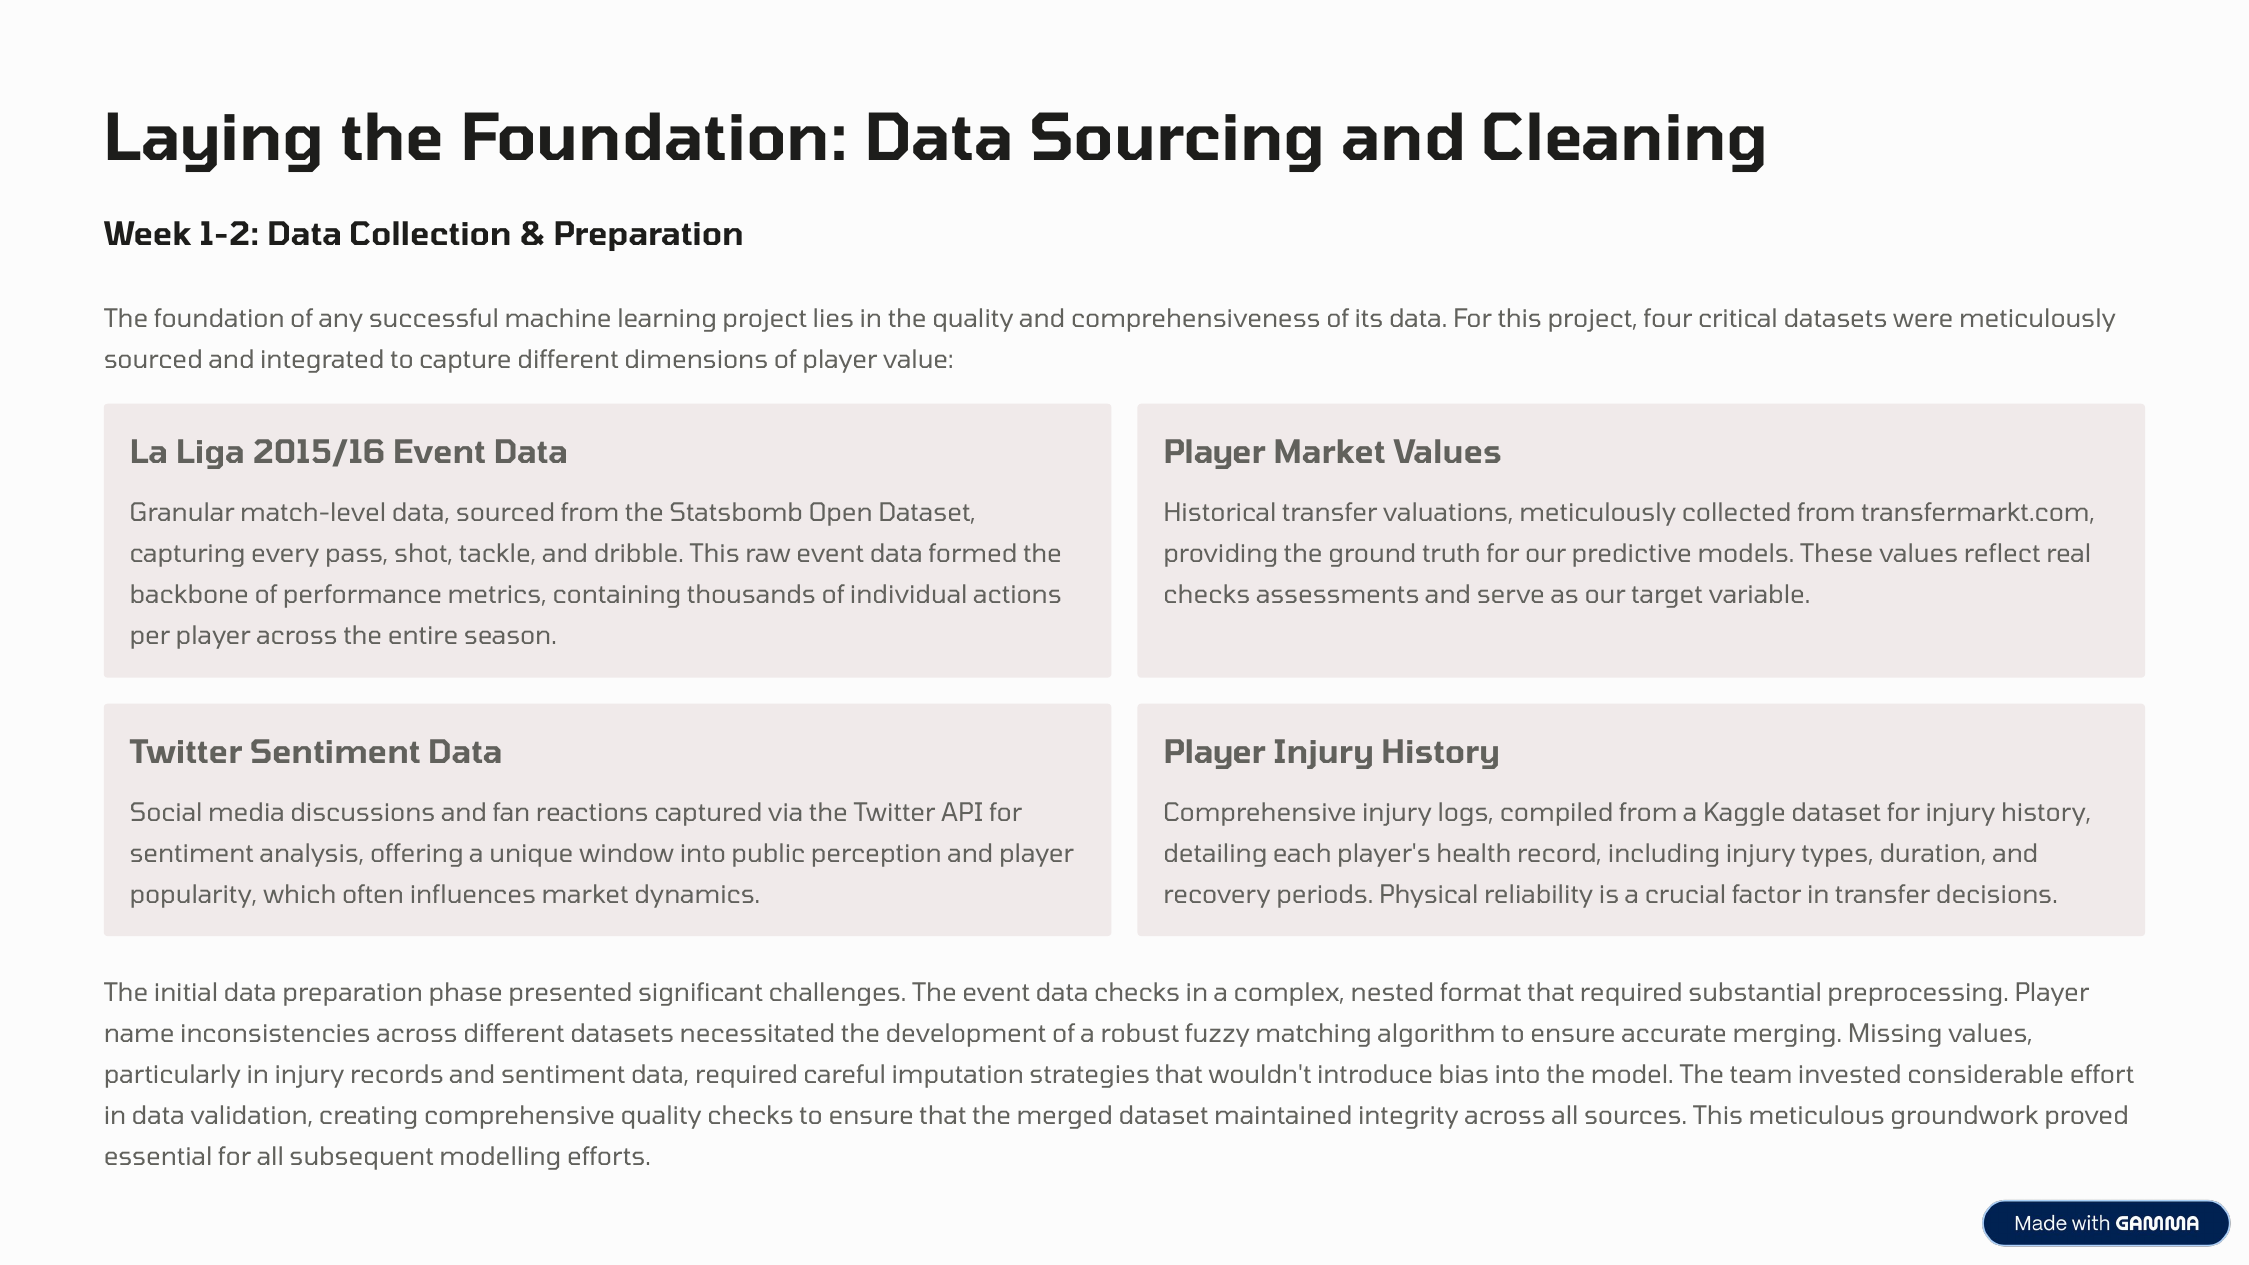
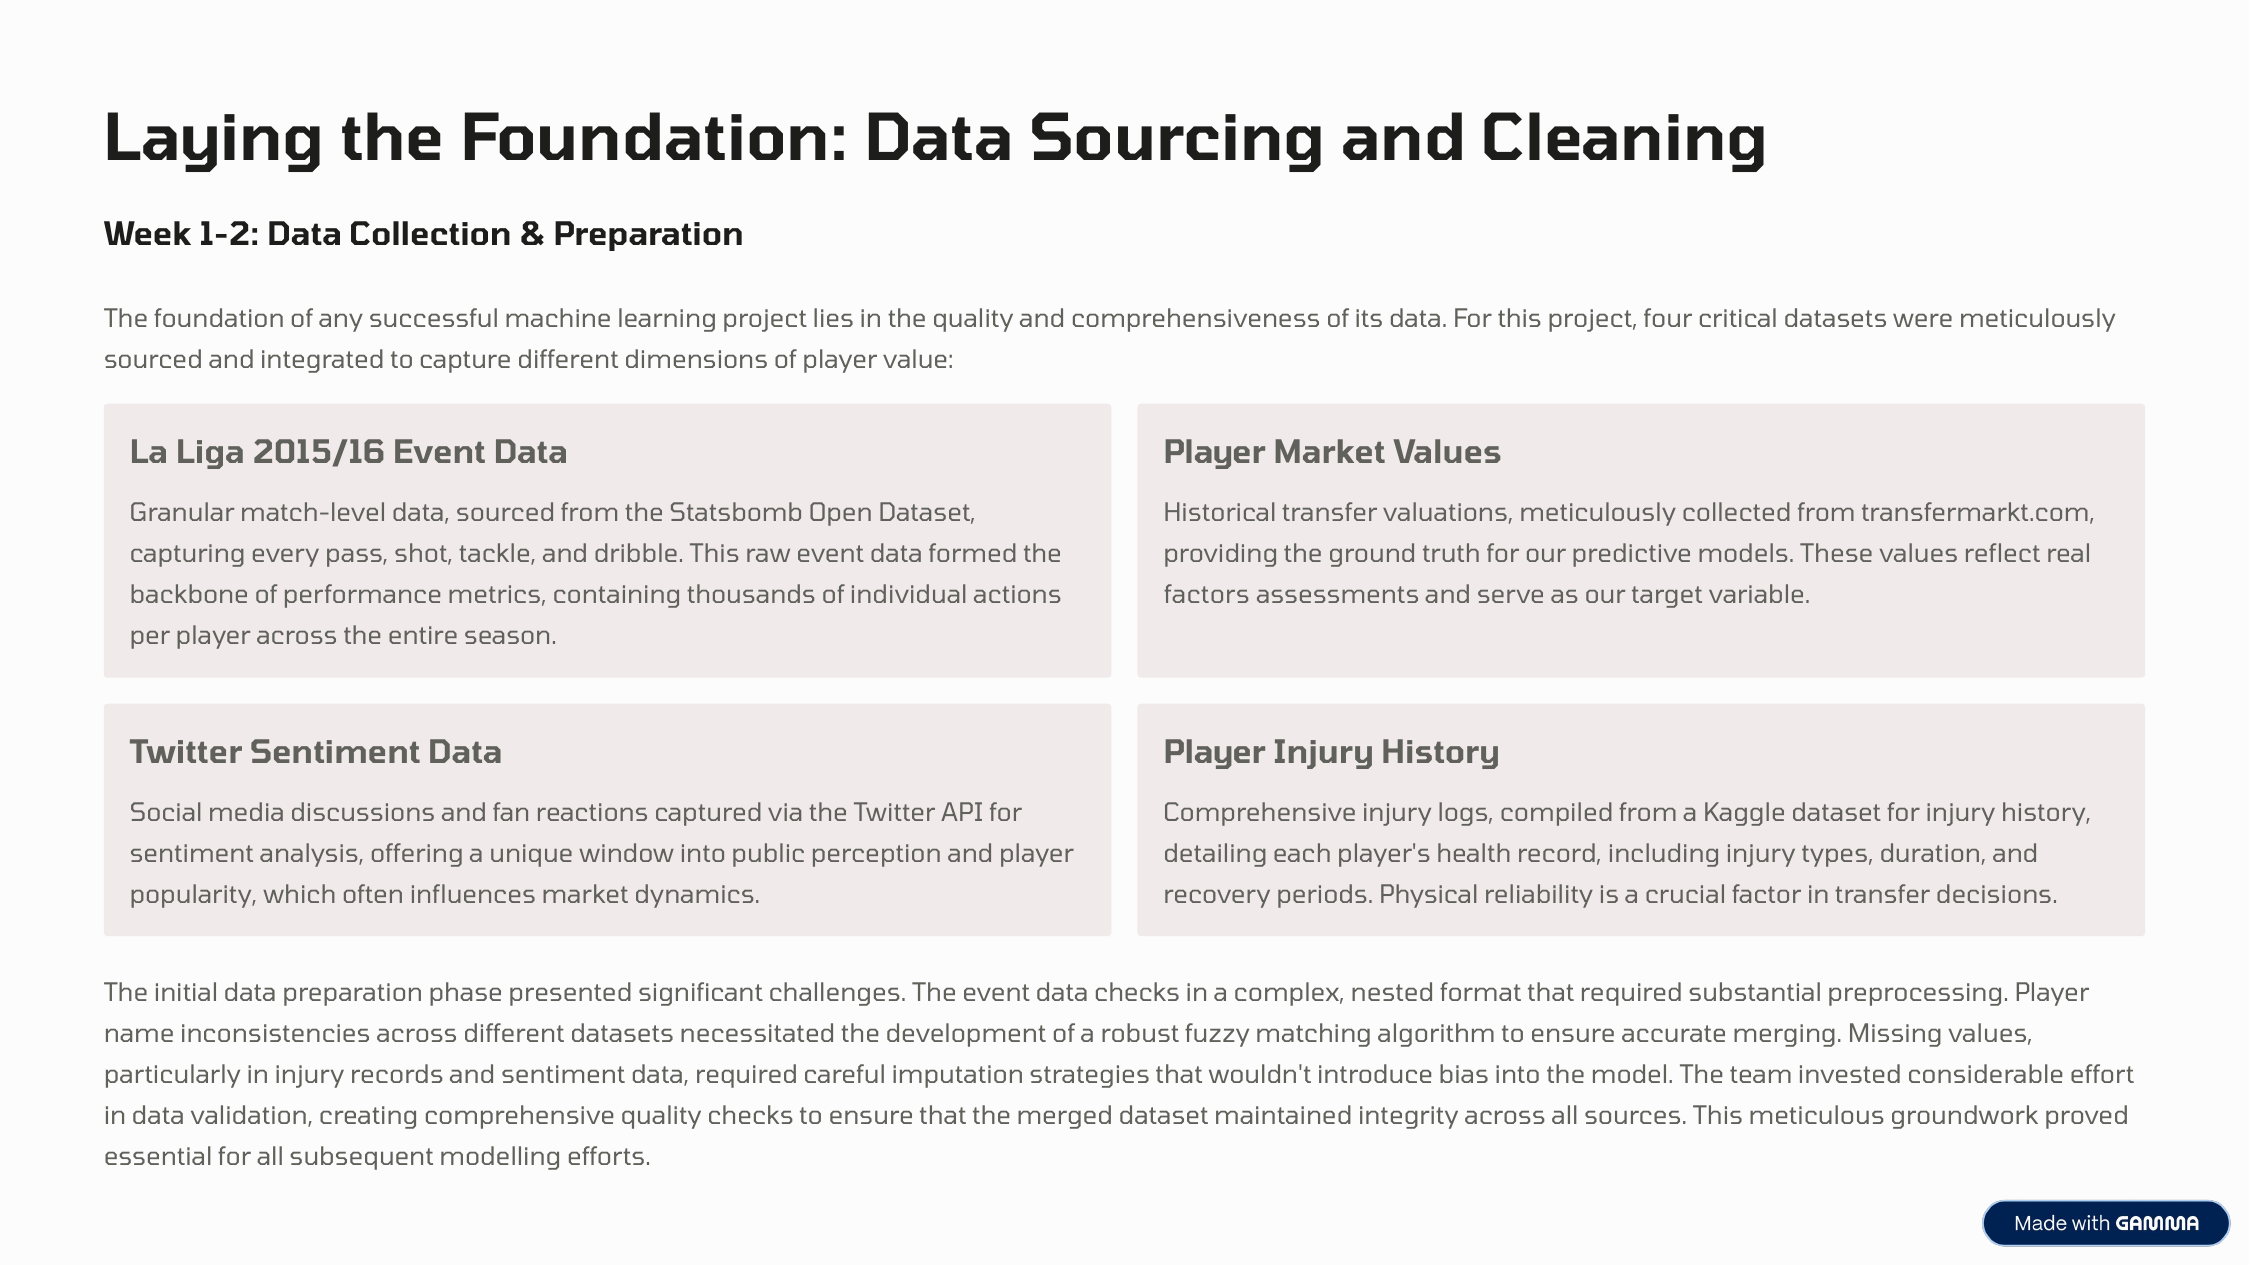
checks: checks -> factors (1207, 595)
